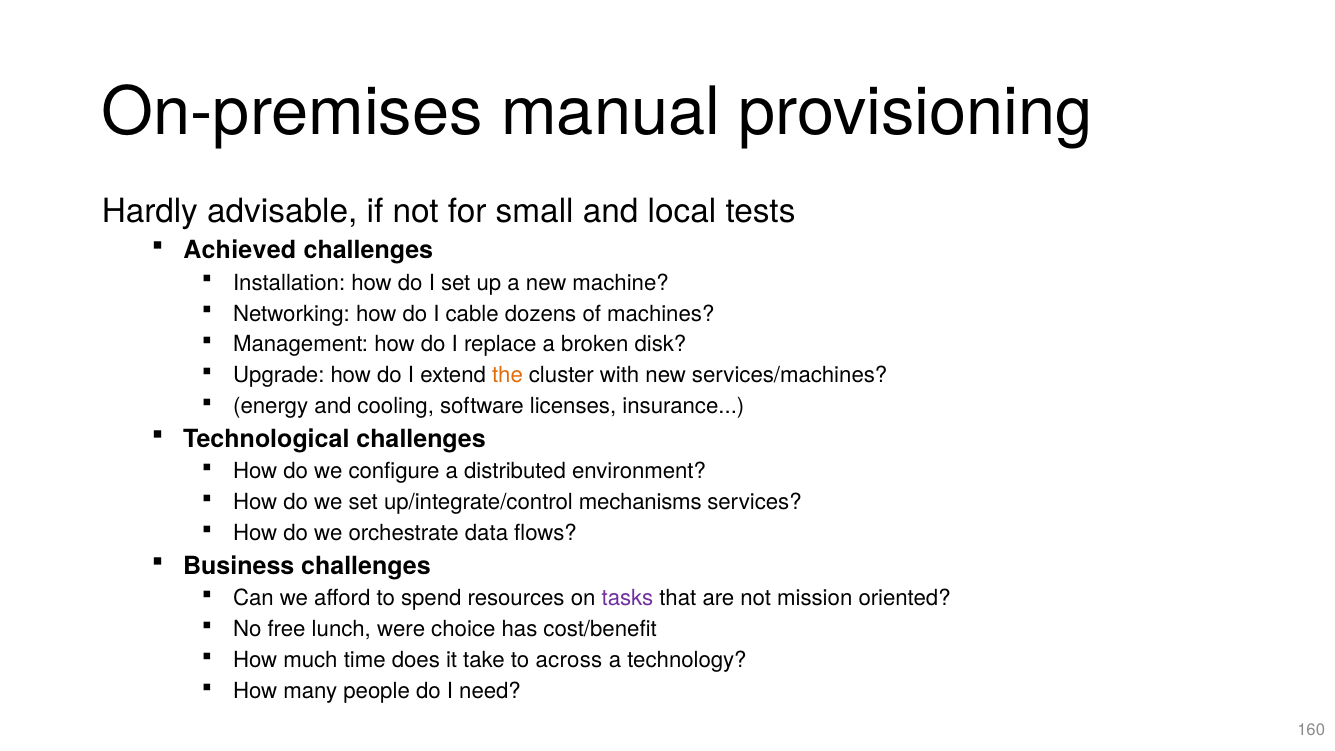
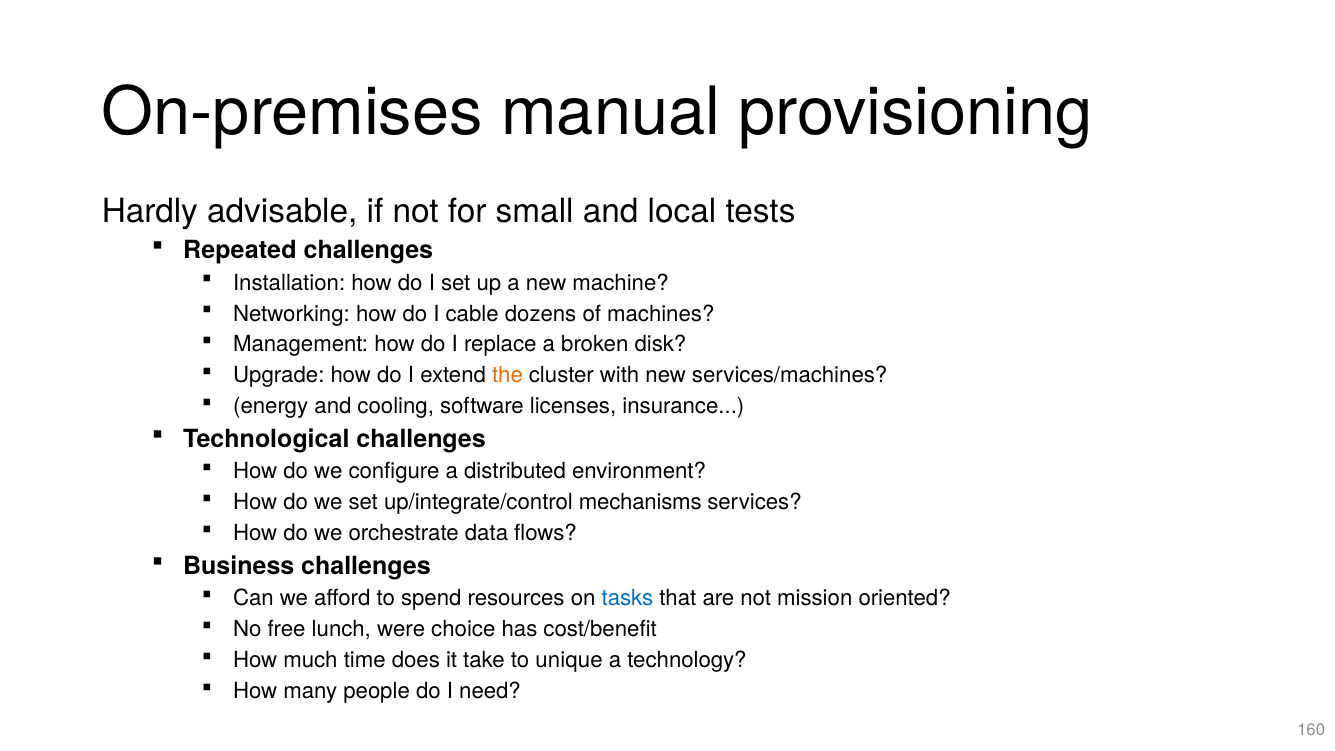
Achieved: Achieved -> Repeated (240, 250)
tasks colour: purple -> blue (628, 598)
across: across -> unique (569, 660)
